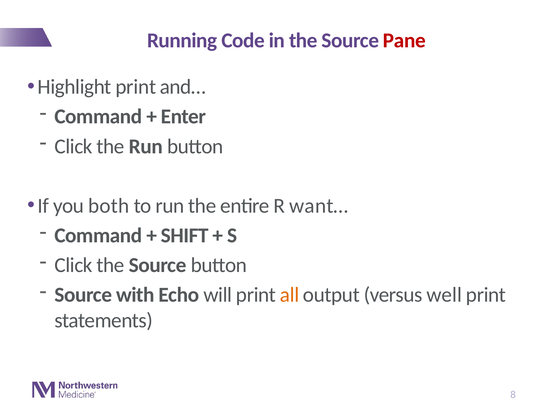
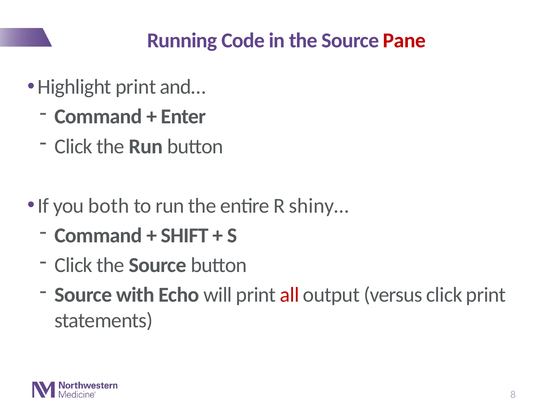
want…: want… -> shiny… (319, 206)
all colour: orange -> red (289, 295)
versus well: well -> click (444, 295)
